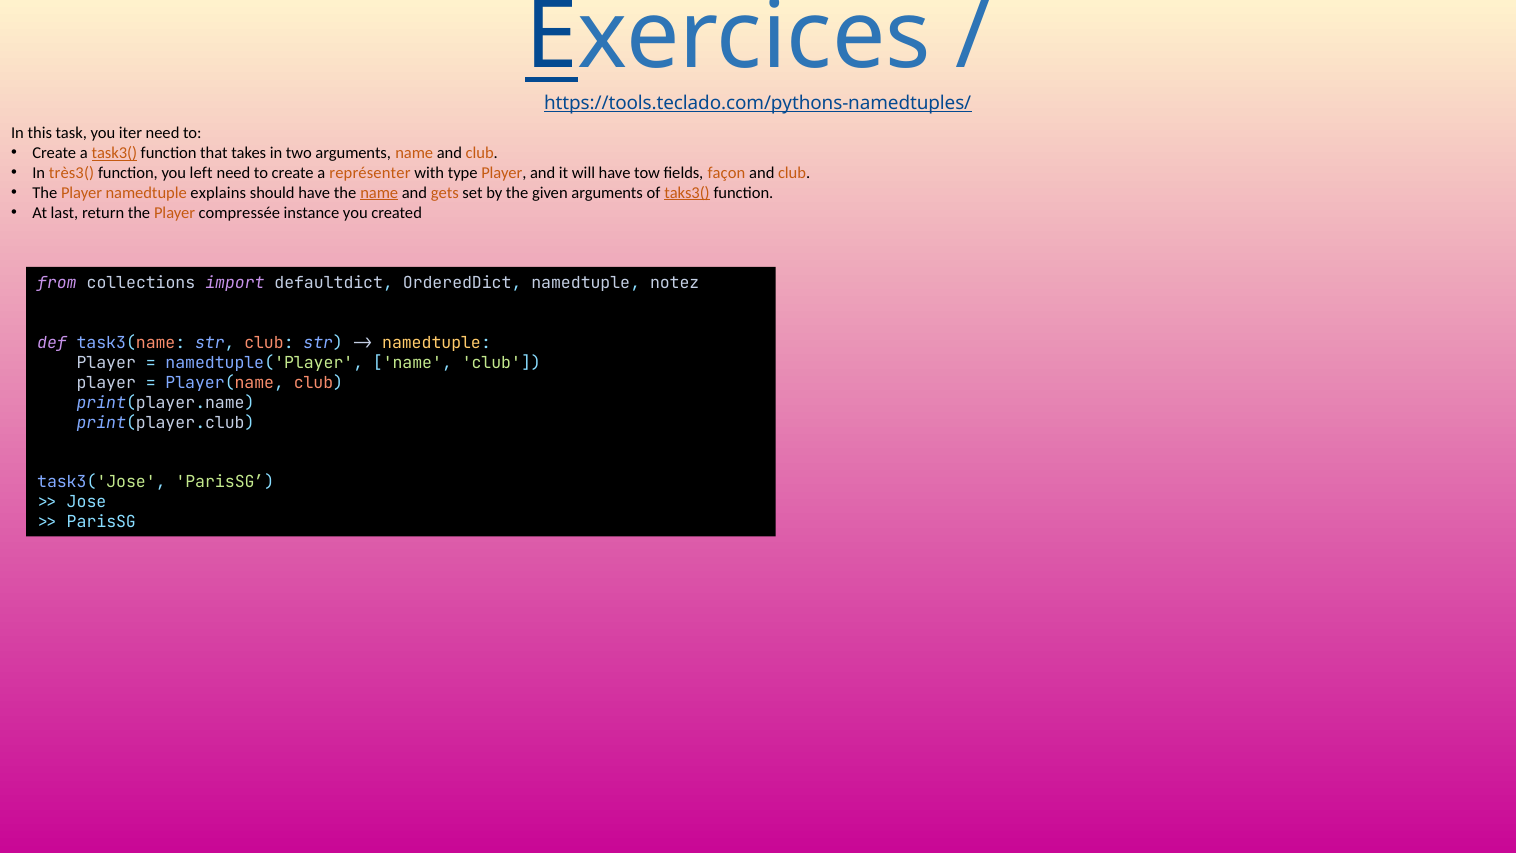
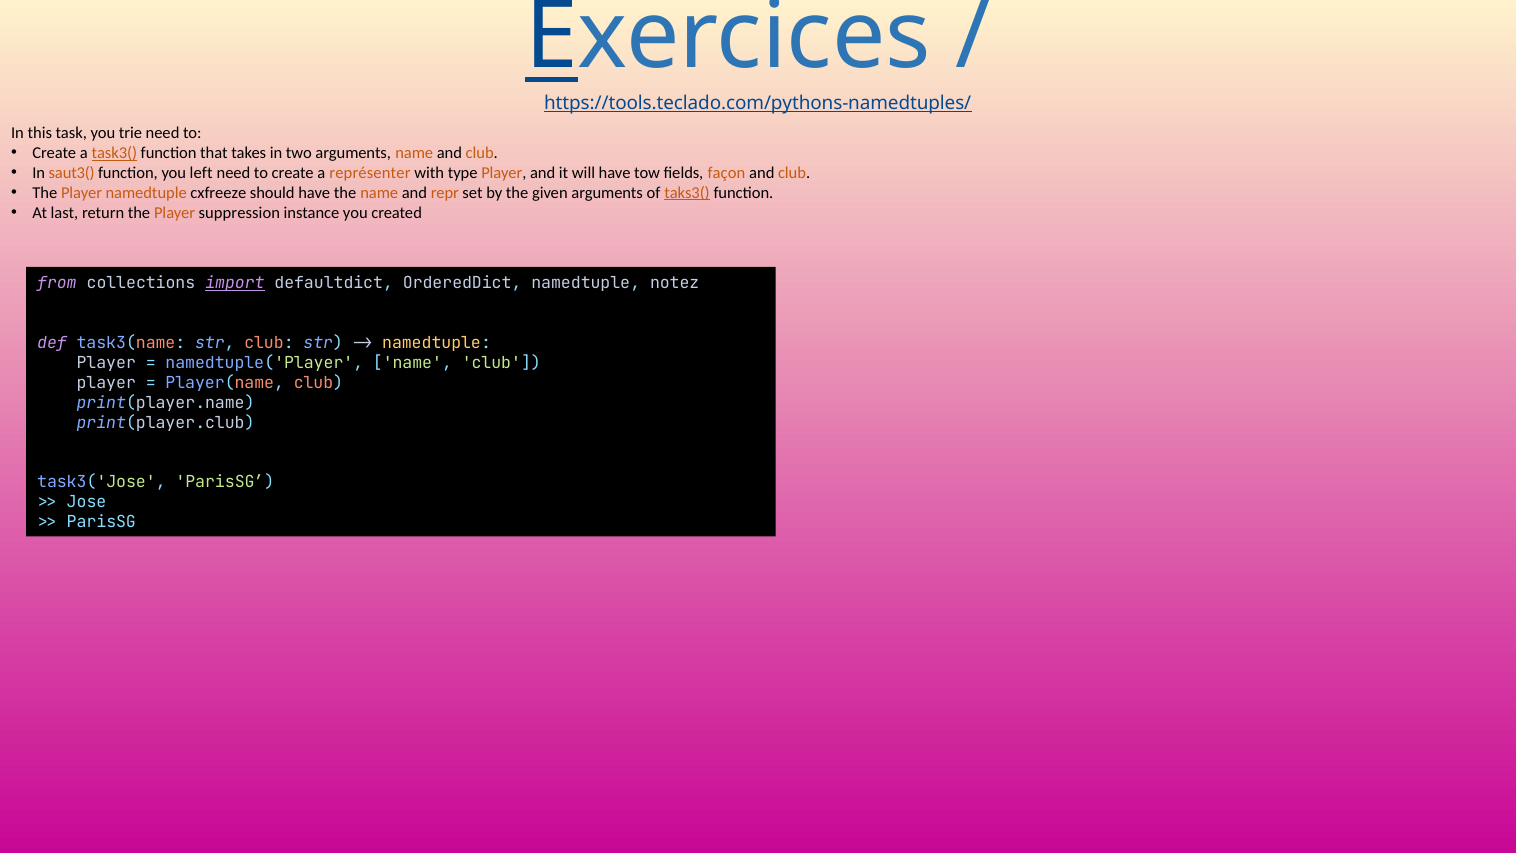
iter: iter -> trie (131, 133)
très3(: très3( -> saut3( (72, 173)
explains: explains -> cxfreeze (218, 193)
name underline: present -> none (379, 193)
gets: gets -> repr (445, 193)
compressée: compressée -> suppression (239, 213)
import underline: none -> present (235, 283)
